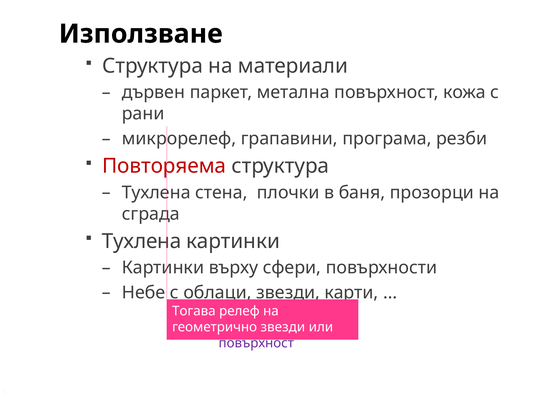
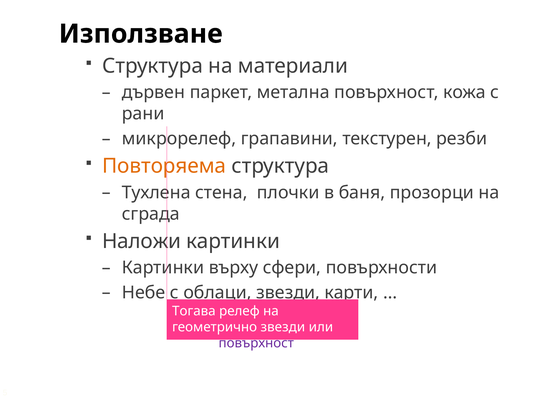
програма: програма -> текстурен (387, 139)
Повторяема colour: red -> orange (164, 166)
Тухлена: Тухлена -> Наложи (142, 242)
